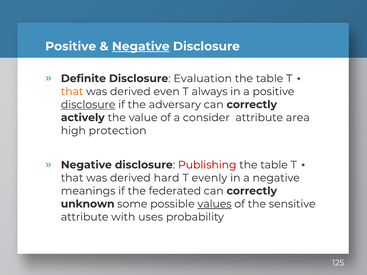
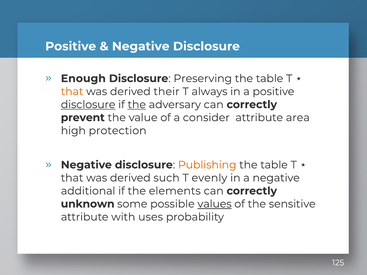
Negative underline: present -> none (141, 46)
Definite: Definite -> Enough (83, 79)
Evaluation: Evaluation -> Preserving (203, 79)
even: even -> their (167, 92)
the underline: none -> present (137, 105)
actively: actively -> prevent (83, 118)
Publishing colour: red -> orange (207, 165)
hard: hard -> such (167, 178)
meanings: meanings -> additional (88, 191)
federated: federated -> elements (175, 191)
